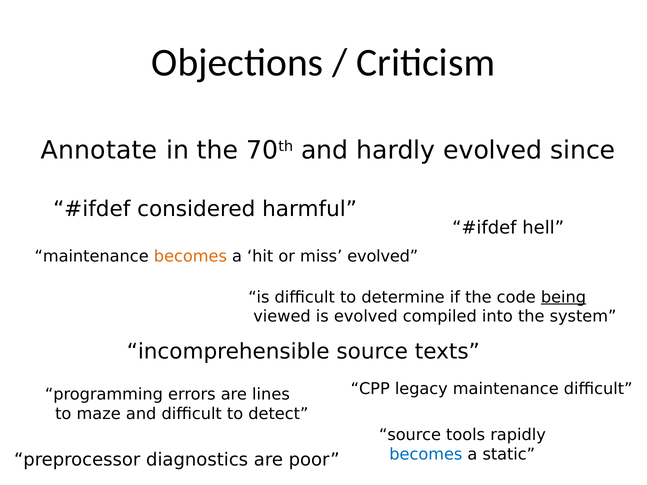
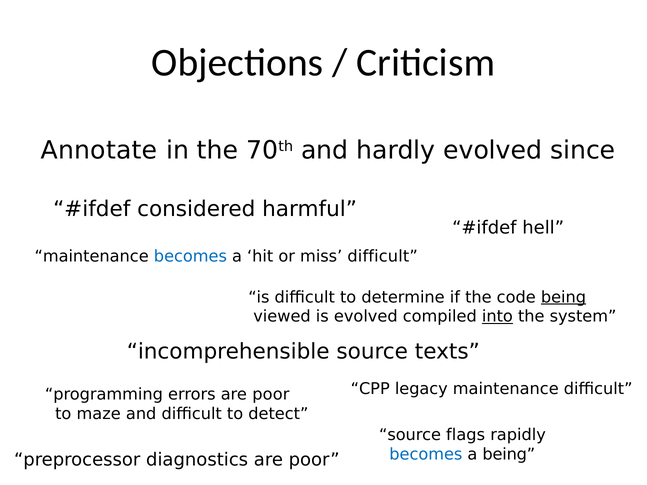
becomes colour: orange -> blue (190, 257)
miss evolved: evolved -> difficult (383, 257)
into underline: none -> present (497, 317)
errors are lines: lines -> poor (271, 395)
tools: tools -> flags (466, 435)
a static: static -> being (509, 454)
